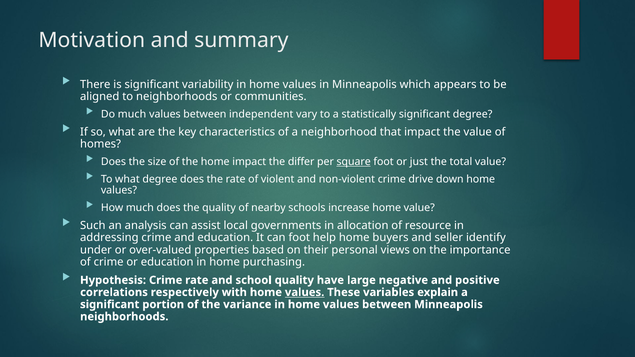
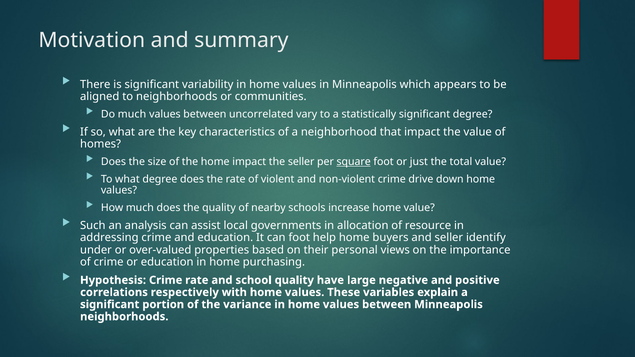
independent: independent -> uncorrelated (261, 114)
the differ: differ -> seller (301, 162)
values underline: present -> none (305, 292)
